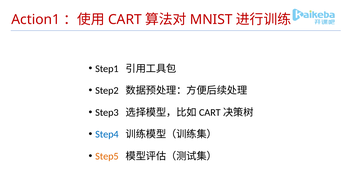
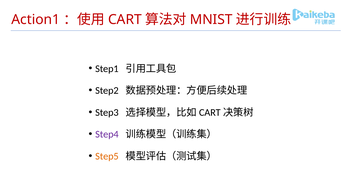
Step4 colour: blue -> purple (107, 134)
